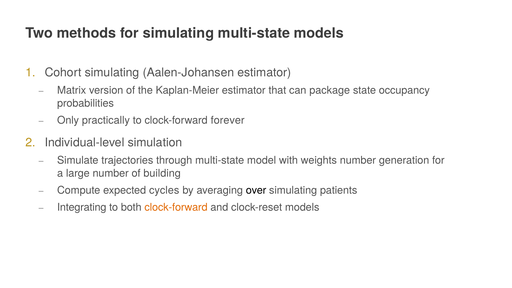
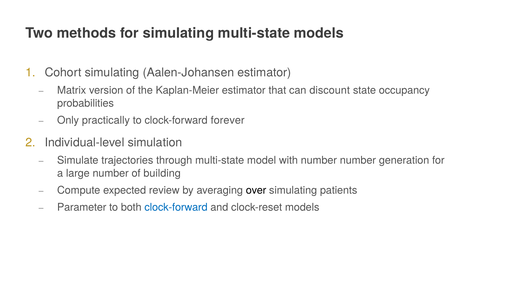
package: package -> discount (330, 90)
with weights: weights -> number (319, 160)
cycles: cycles -> review (164, 190)
Integrating: Integrating -> Parameter (82, 207)
clock-forward colour: orange -> blue (176, 207)
